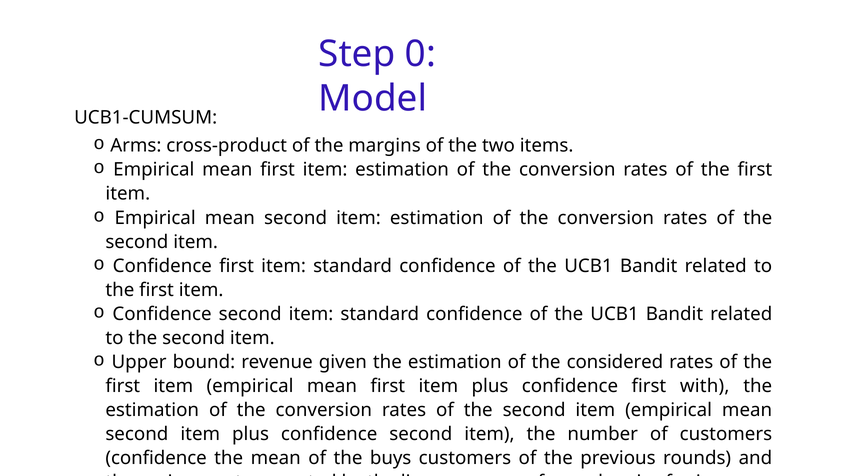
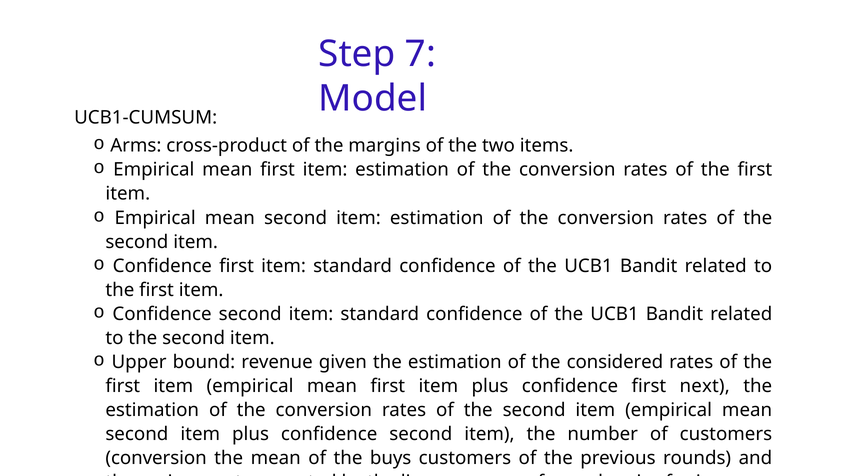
0: 0 -> 7 (420, 54)
with: with -> next (705, 386)
confidence: confidence -> conversion (156, 458)
